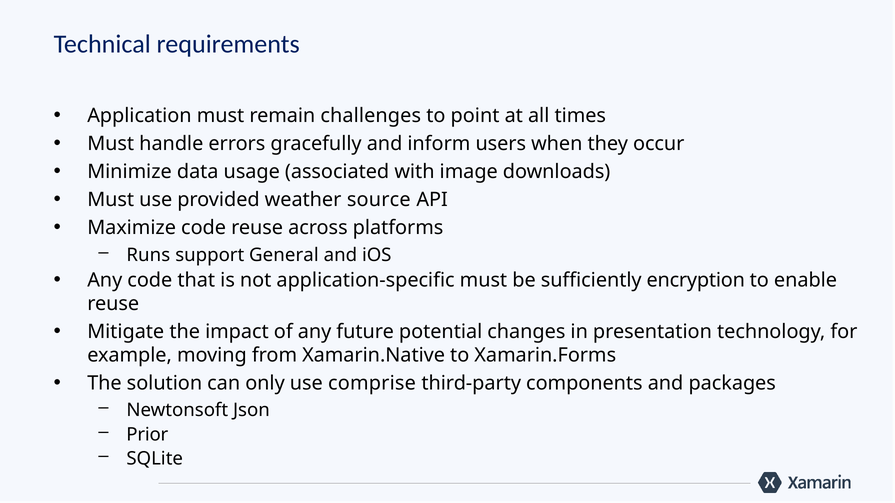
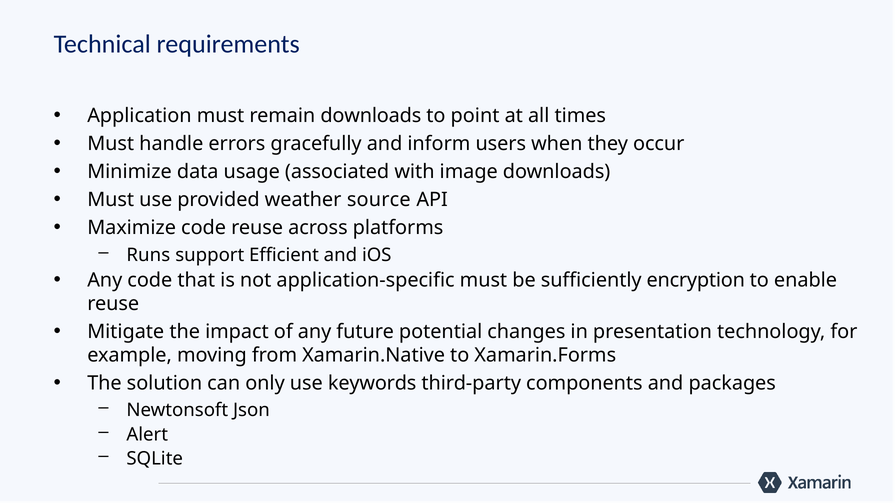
remain challenges: challenges -> downloads (371, 116)
General: General -> Efficient (284, 255)
comprise: comprise -> keywords (372, 384)
Prior: Prior -> Alert (147, 435)
